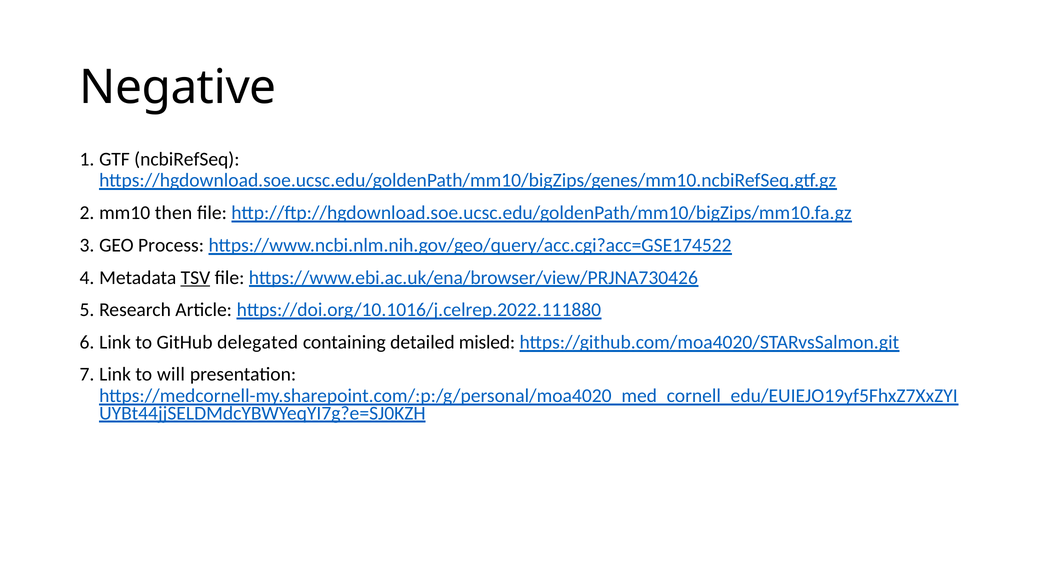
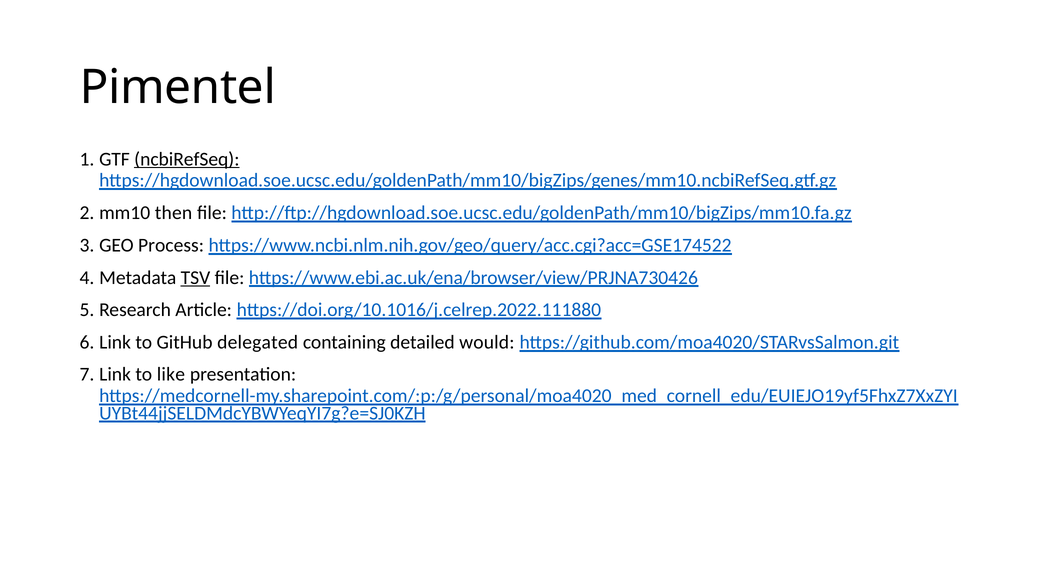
Negative: Negative -> Pimentel (178, 88)
ncbiRefSeq underline: none -> present (187, 159)
misled: misled -> would (487, 343)
will: will -> like (171, 375)
